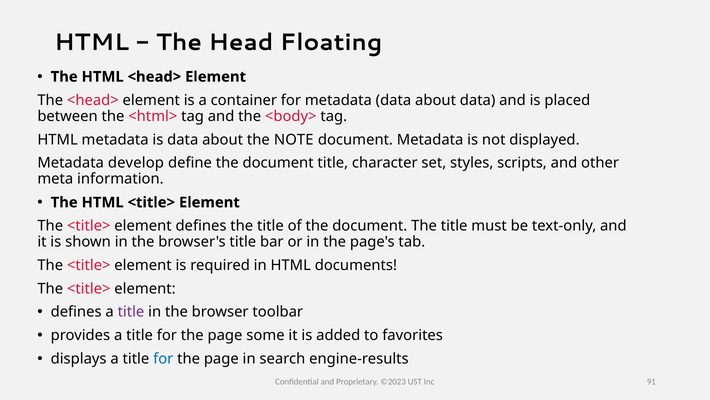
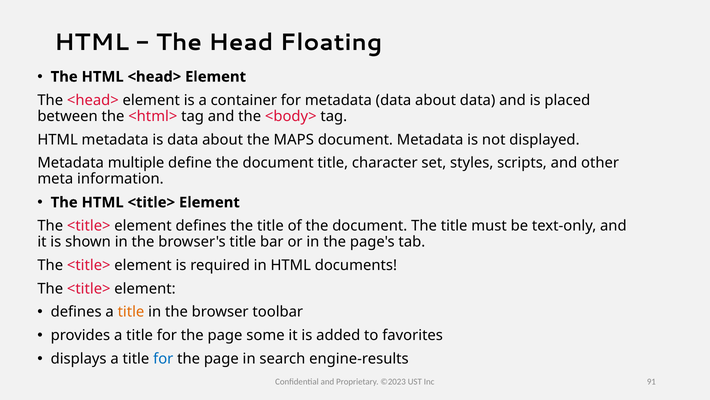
NOTE: NOTE -> MAPS (294, 139)
develop: develop -> multiple (136, 163)
title colour: purple -> orange (131, 312)
